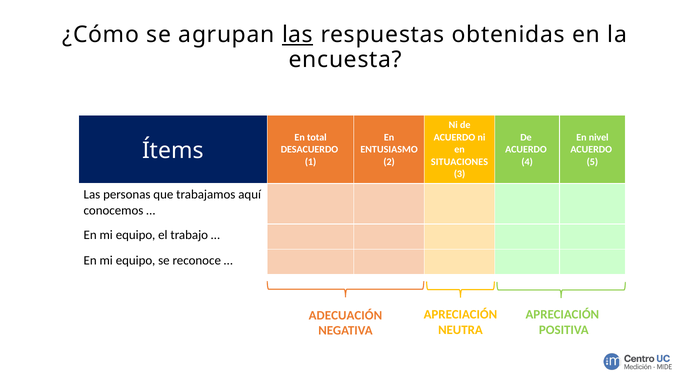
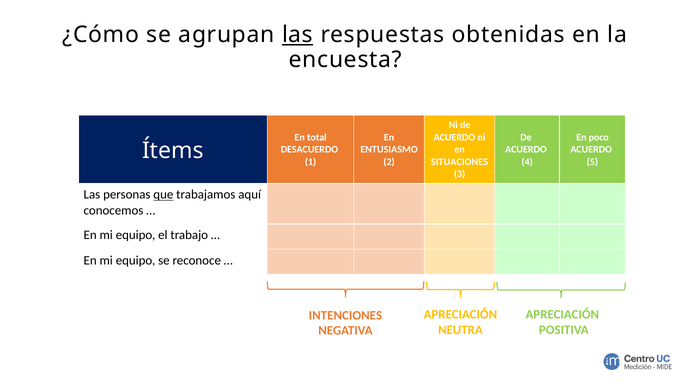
nivel: nivel -> poco (599, 138)
que underline: none -> present (163, 195)
ADECUACIÓN: ADECUACIÓN -> INTENCIONES (345, 316)
